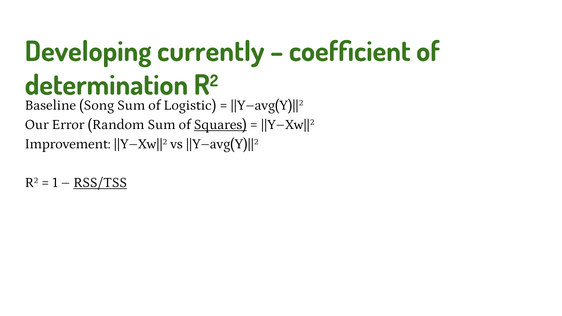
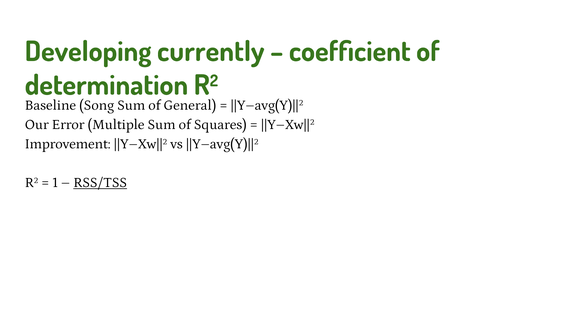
Logistic: Logistic -> General (190, 105)
Random: Random -> Multiple (116, 125)
Squares underline: present -> none (220, 125)
